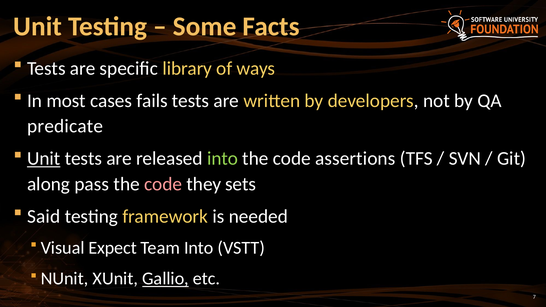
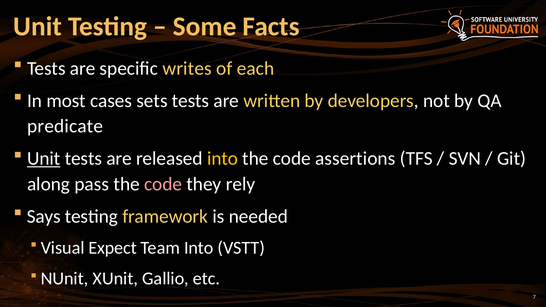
library: library -> writes (187, 68)
ways: ways -> each (256, 68)
fails: fails -> sets (152, 101)
into colour: light green -> yellow (223, 159)
sets: sets -> rely (240, 184)
Said: Said -> Says (44, 217)
Gallio underline: present -> none (166, 279)
